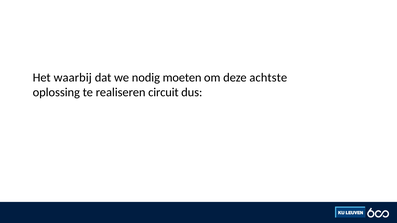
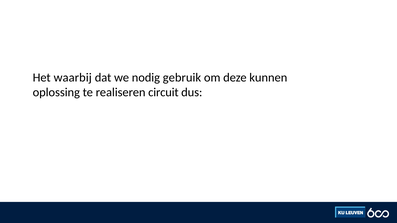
moeten: moeten -> gebruik (182, 78)
achtste: achtste -> kunnen (268, 78)
